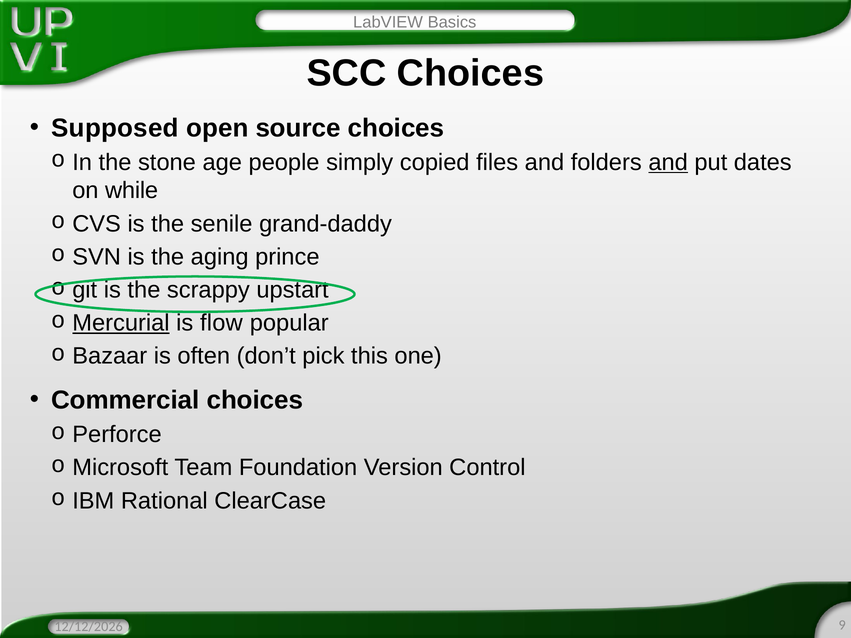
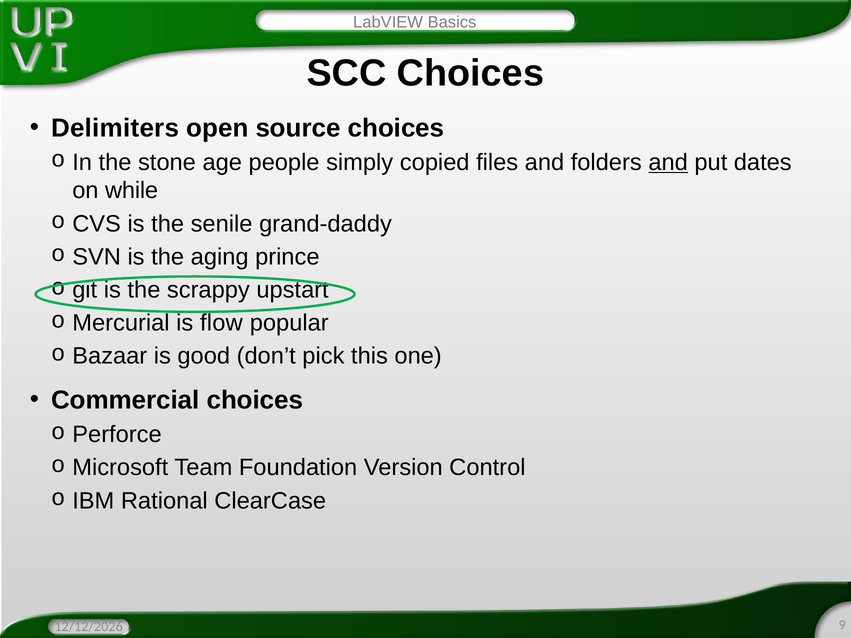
Supposed: Supposed -> Delimiters (115, 128)
Mercurial underline: present -> none (121, 323)
often: often -> good (204, 356)
